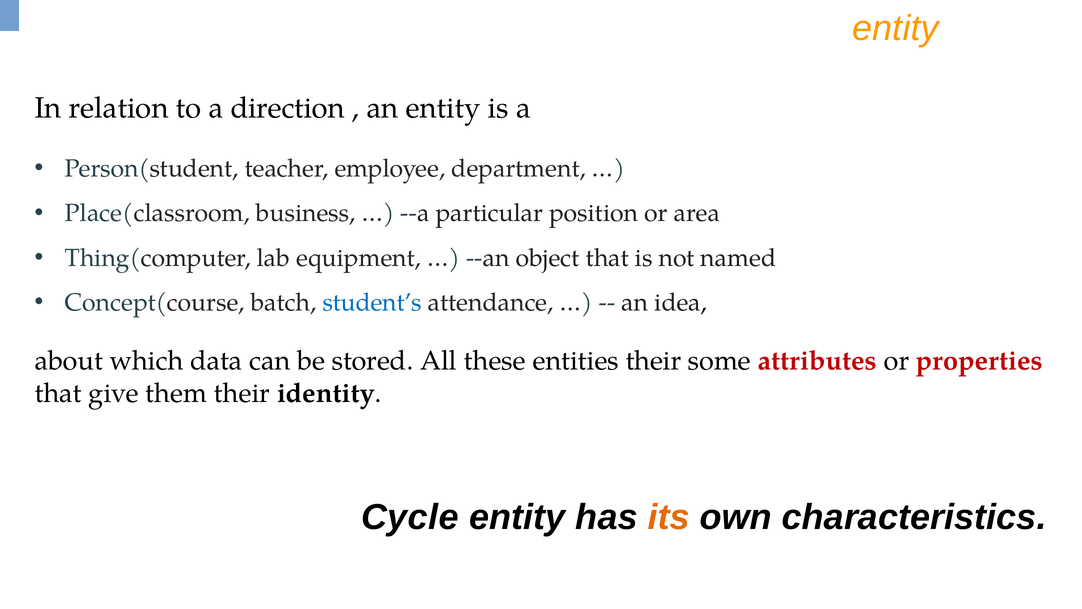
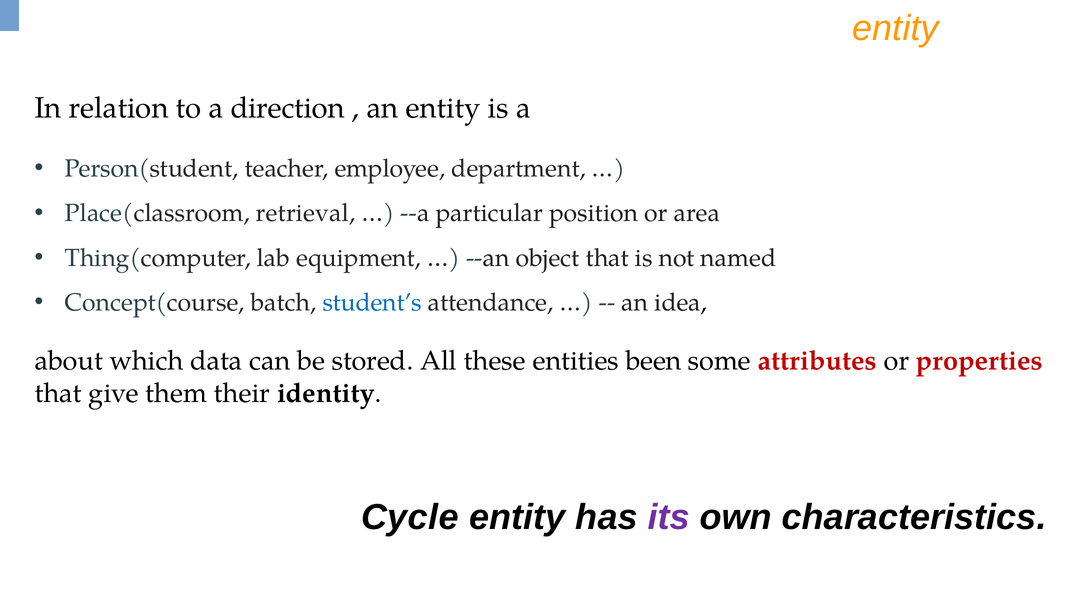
business: business -> retrieval (306, 213)
entities their: their -> been (654, 361)
its colour: orange -> purple (669, 517)
